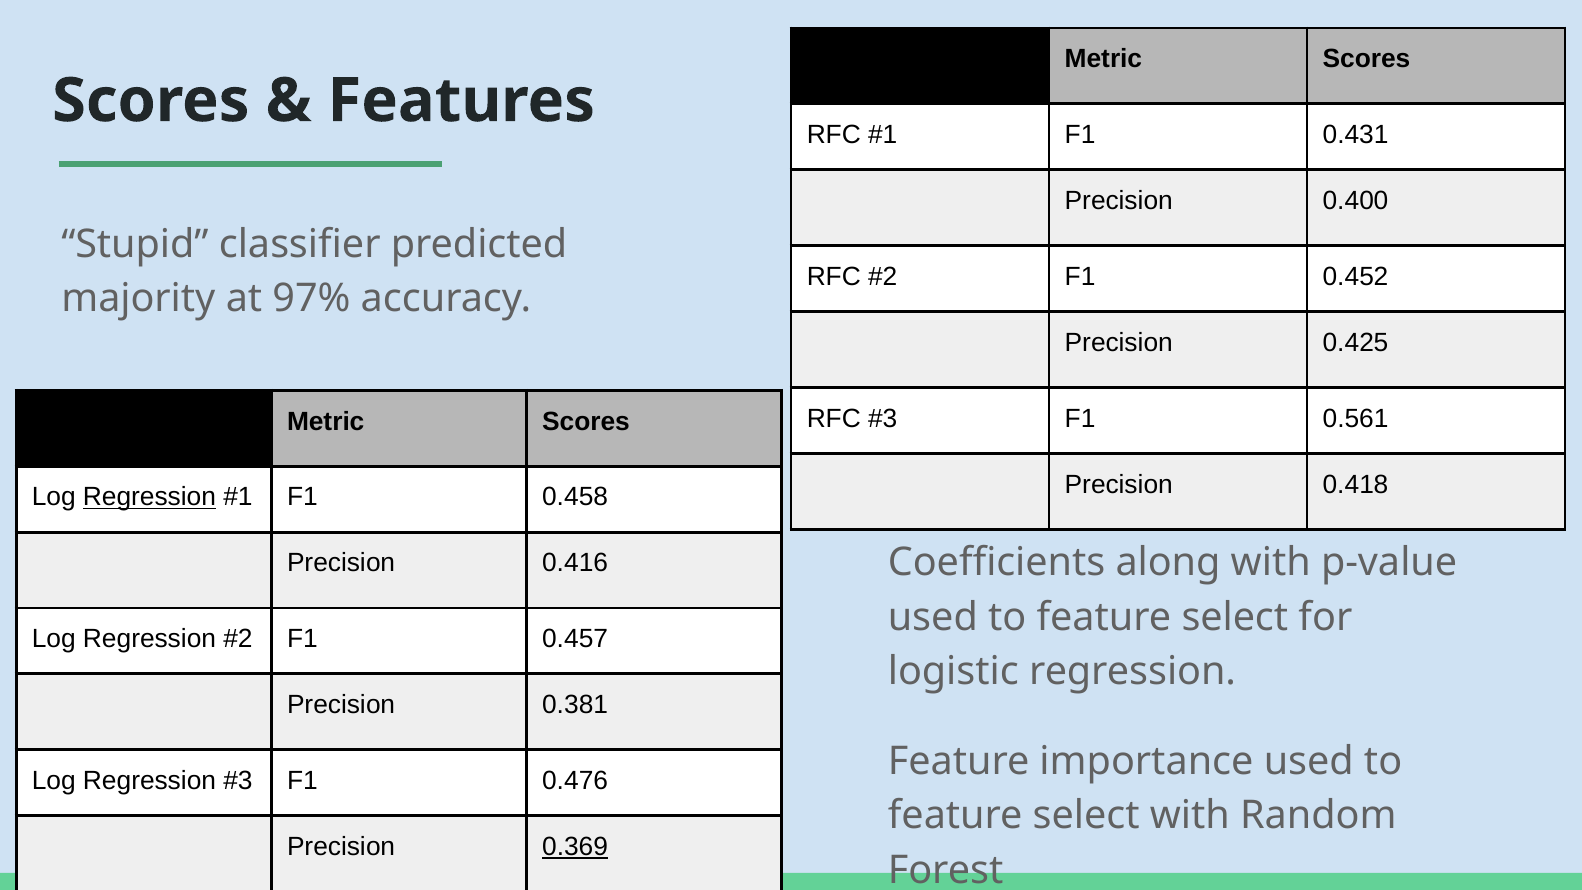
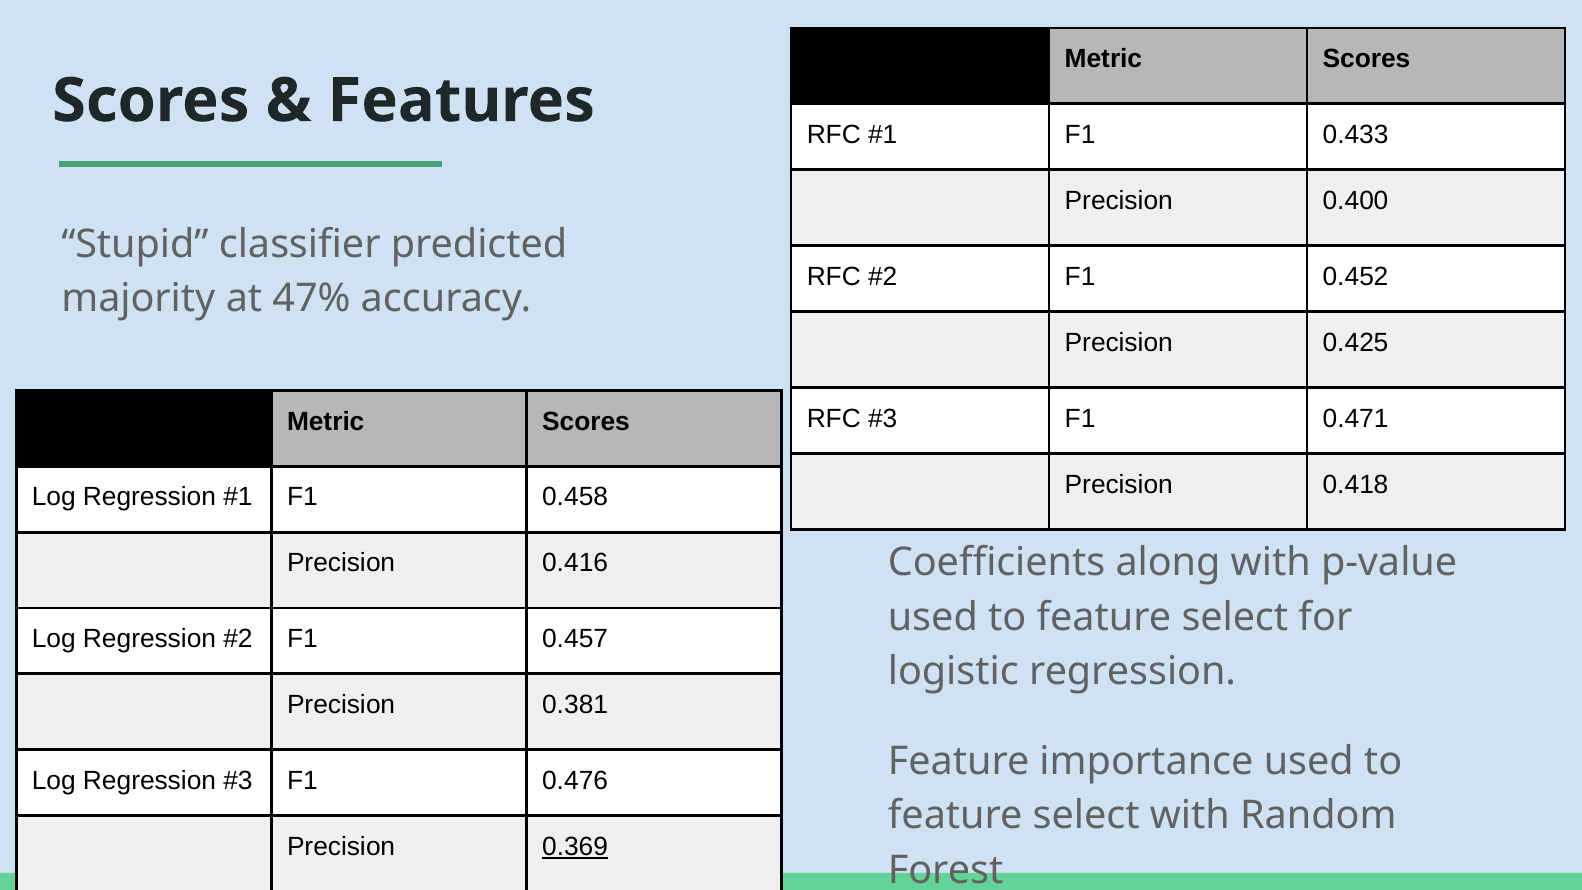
0.431: 0.431 -> 0.433 (1356, 135)
97%: 97% -> 47% (311, 299)
0.561: 0.561 -> 0.471 (1356, 418)
Regression underline: present -> none (149, 497)
